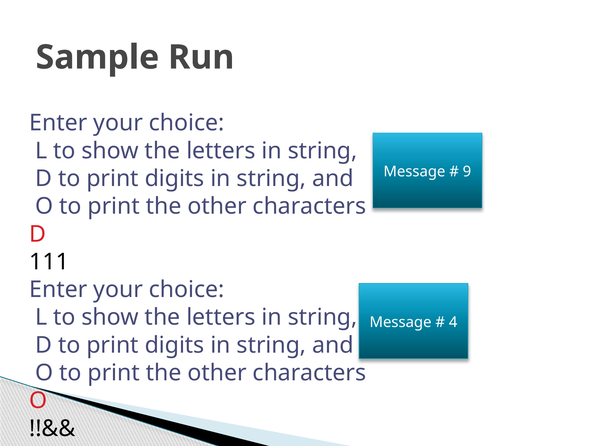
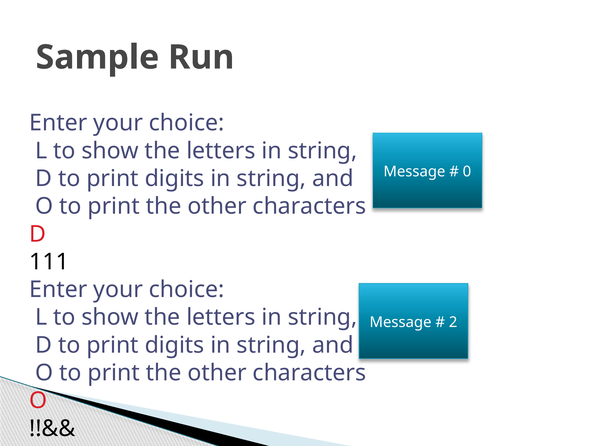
9: 9 -> 0 (467, 172)
4: 4 -> 2 (453, 322)
